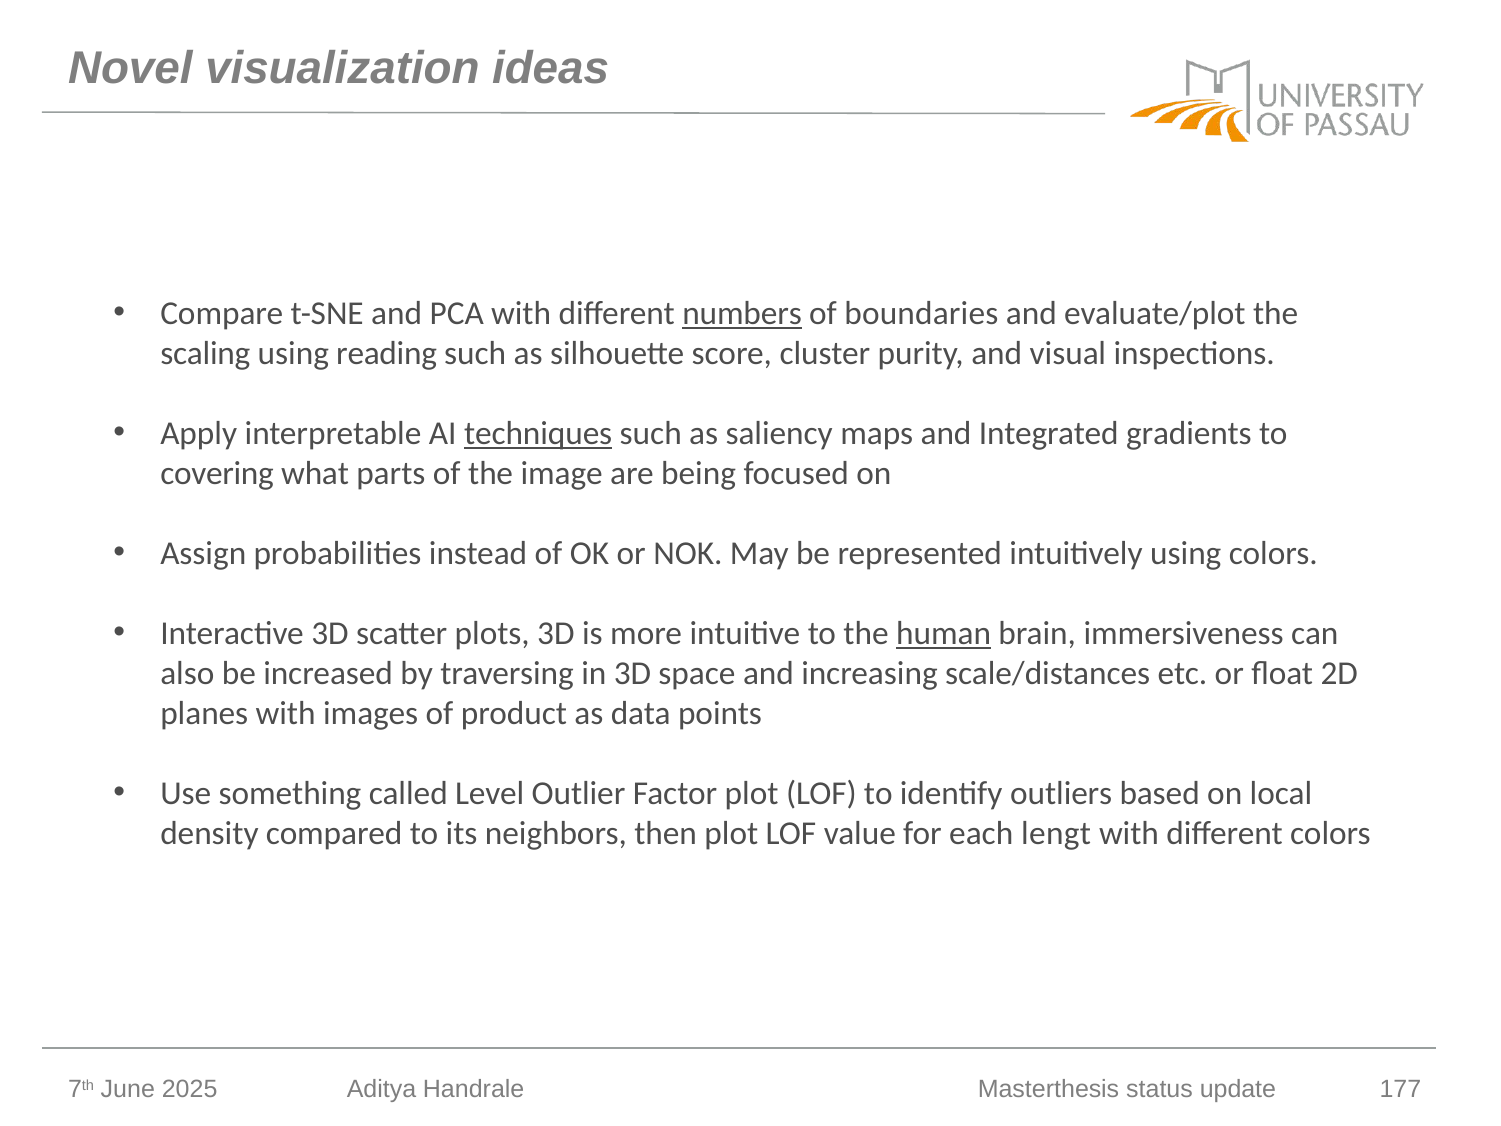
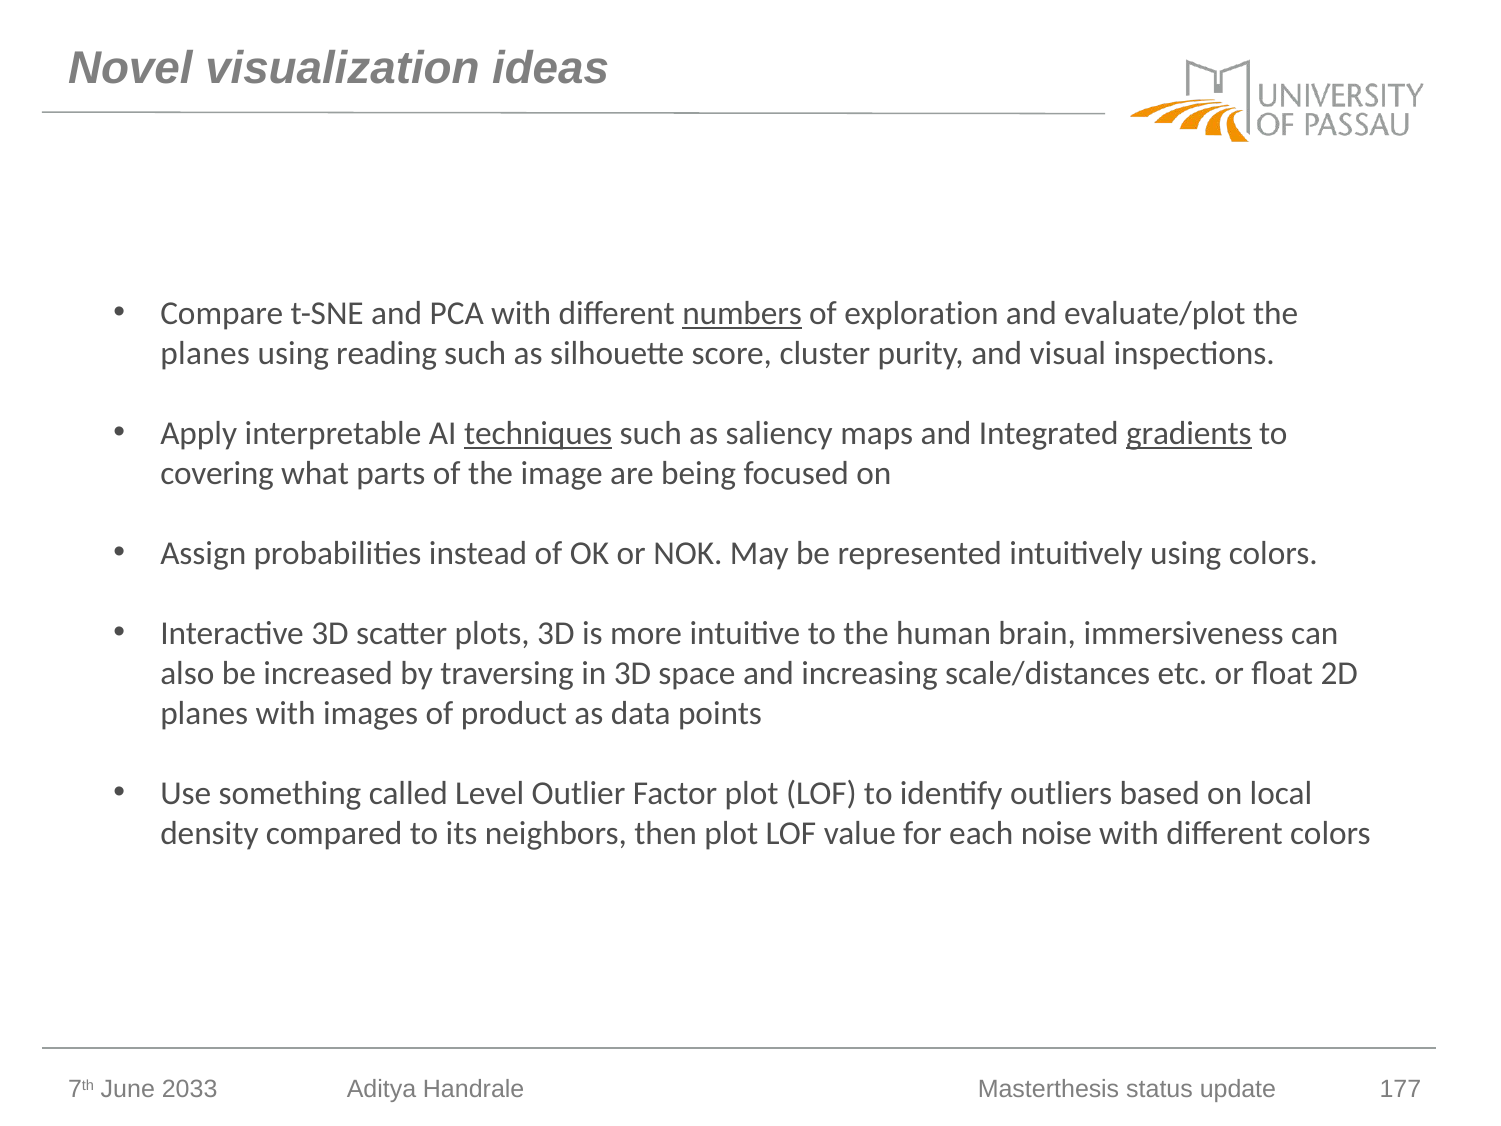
boundaries: boundaries -> exploration (921, 313)
scaling: scaling -> planes (205, 353)
gradients underline: none -> present (1189, 434)
human underline: present -> none (944, 634)
lengt: lengt -> noise (1056, 834)
2025: 2025 -> 2033 (190, 1089)
